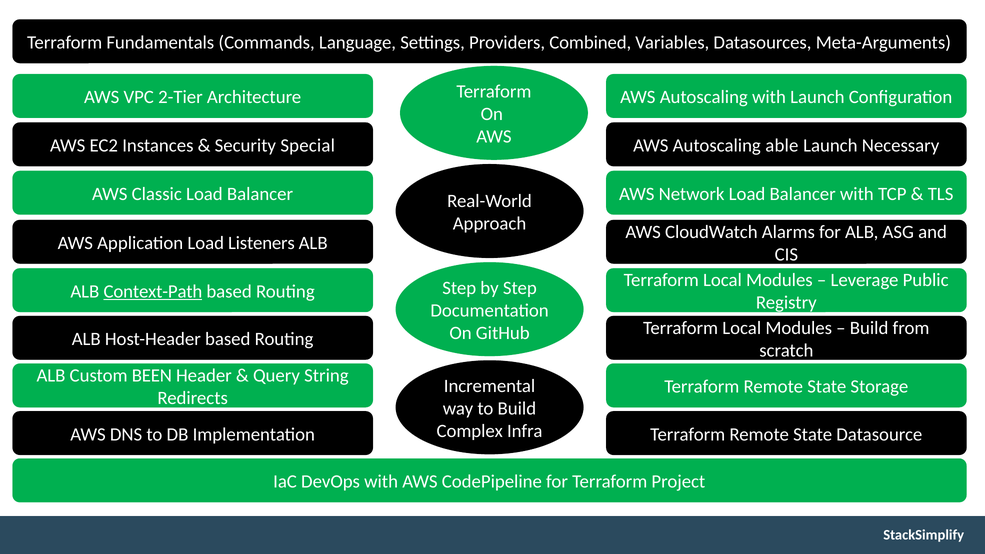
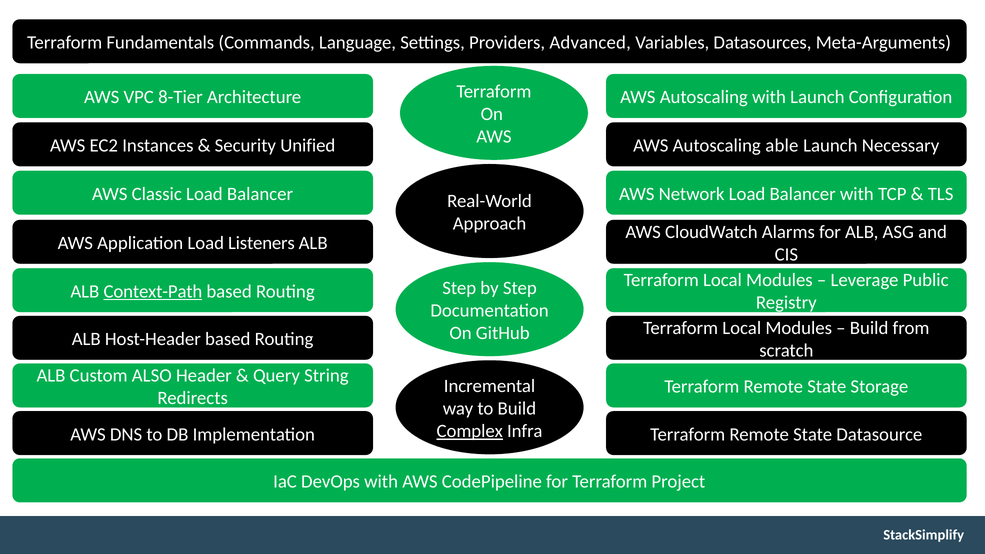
Combined: Combined -> Advanced (590, 43)
2-Tier: 2-Tier -> 8-Tier (180, 97)
Special: Special -> Unified (308, 146)
BEEN: BEEN -> ALSO (152, 375)
Complex underline: none -> present (470, 431)
